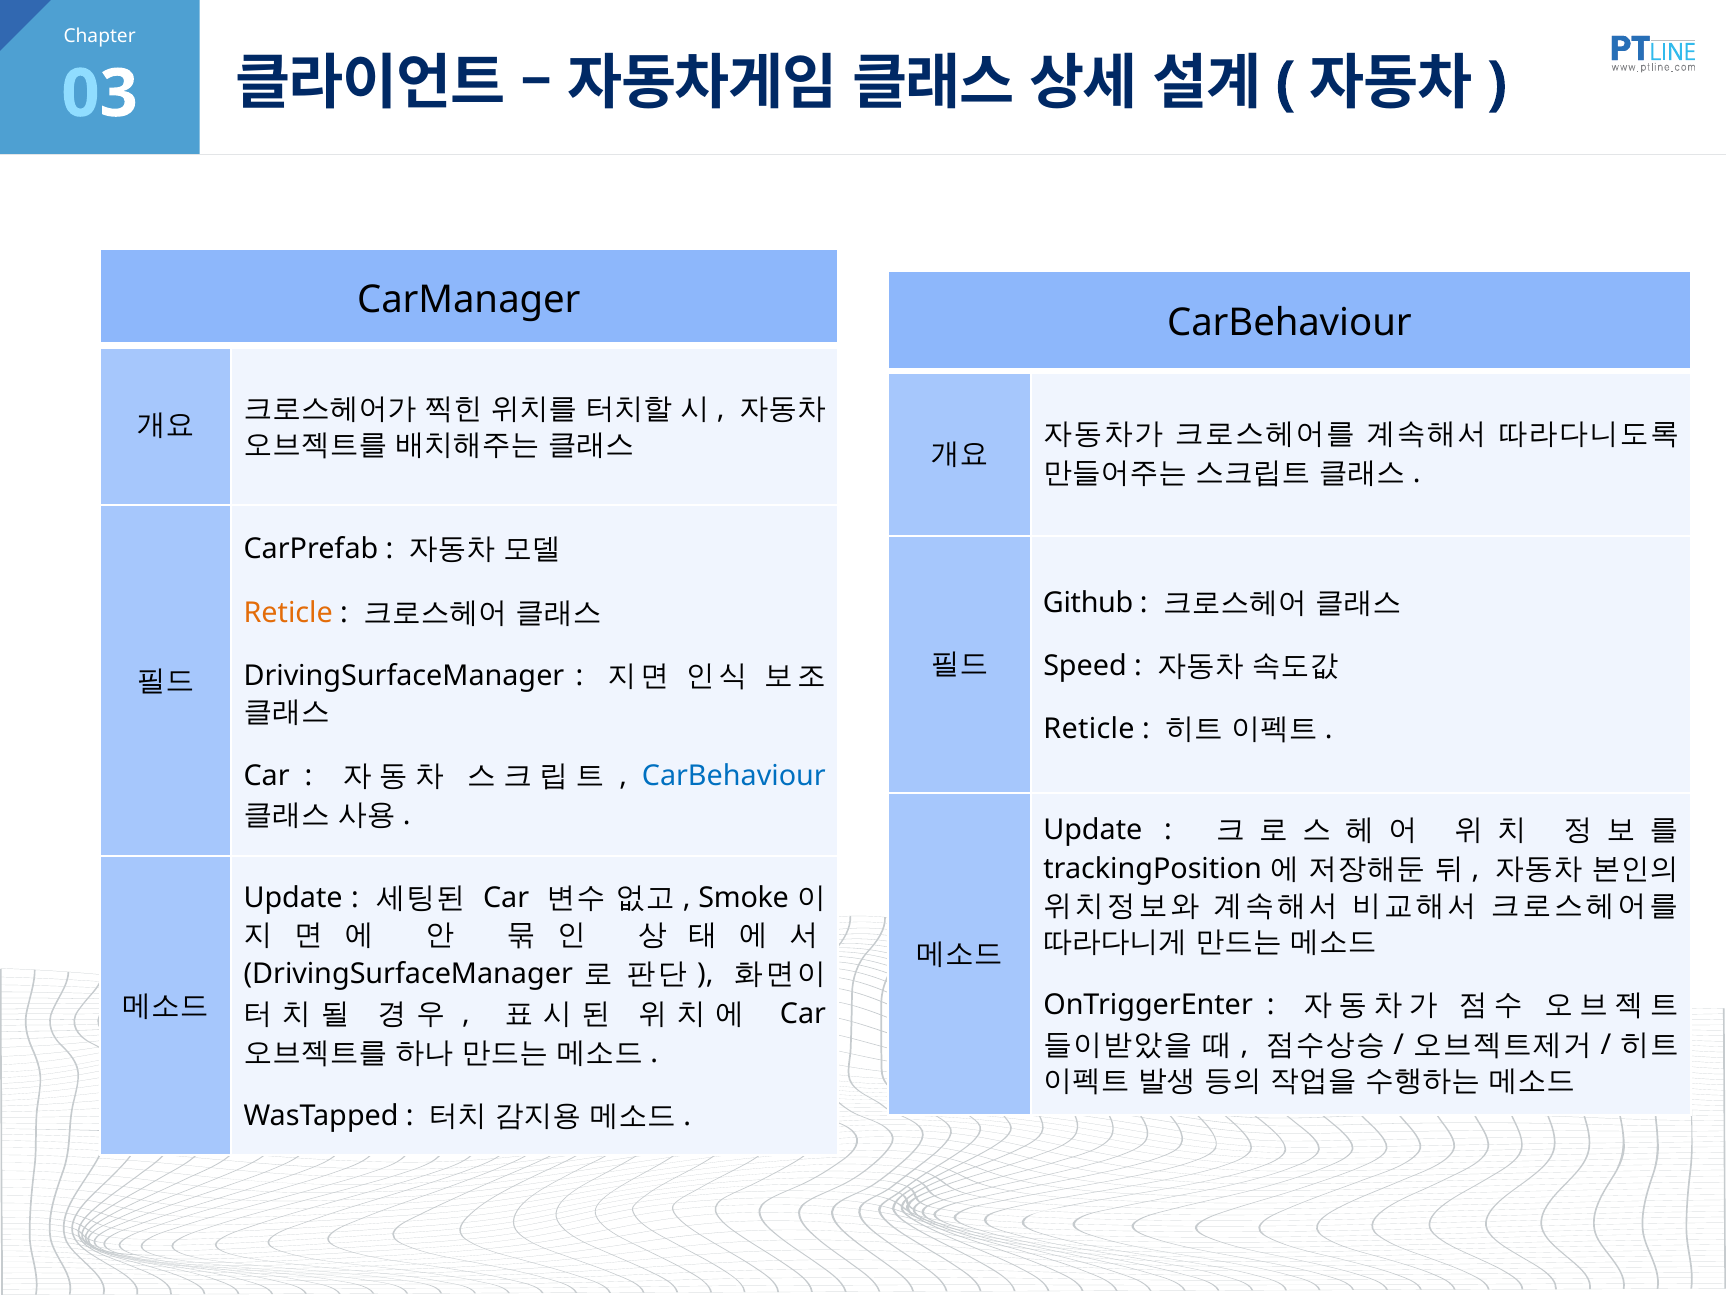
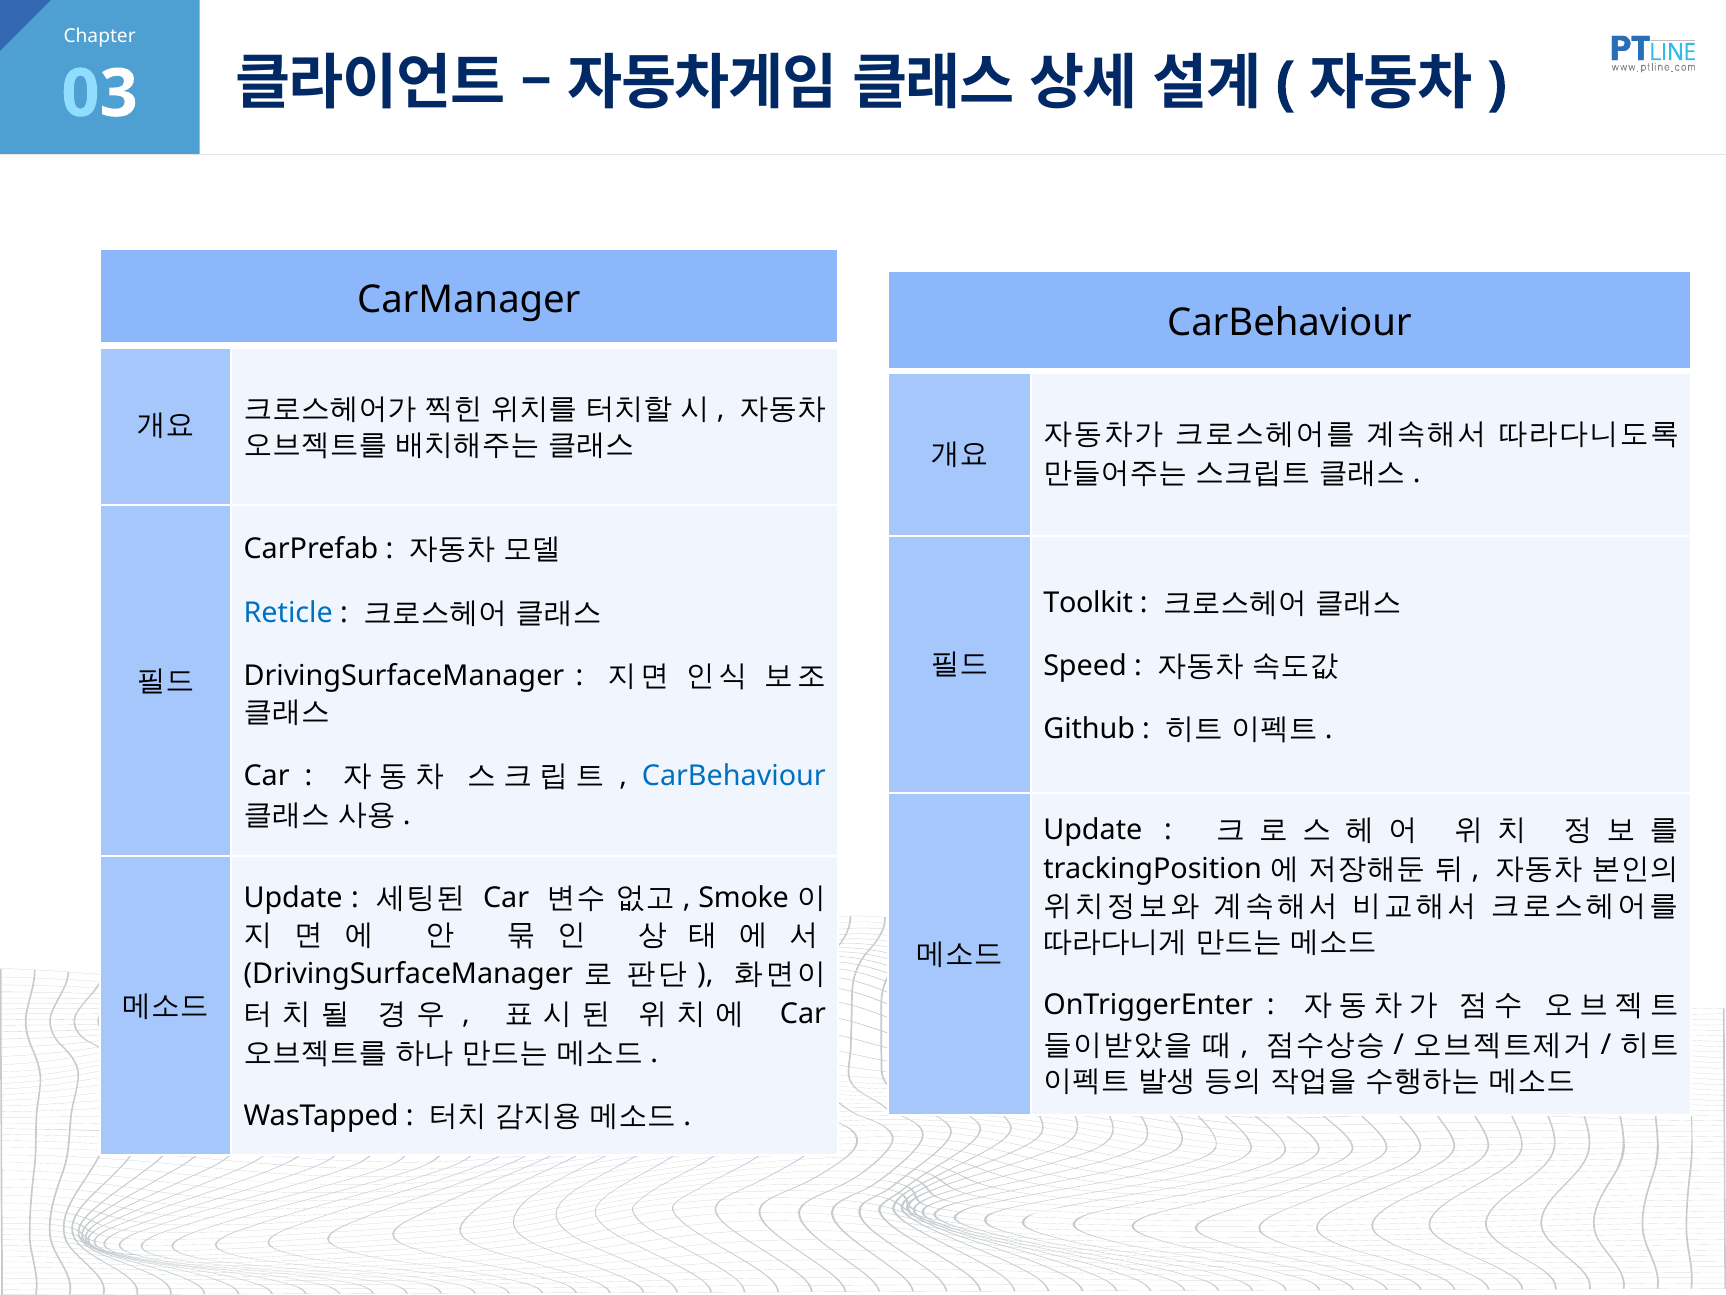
Github: Github -> Toolkit (1088, 602)
Reticle colour: orange -> blue (288, 613)
Reticle: Reticle -> Github (1089, 729)
